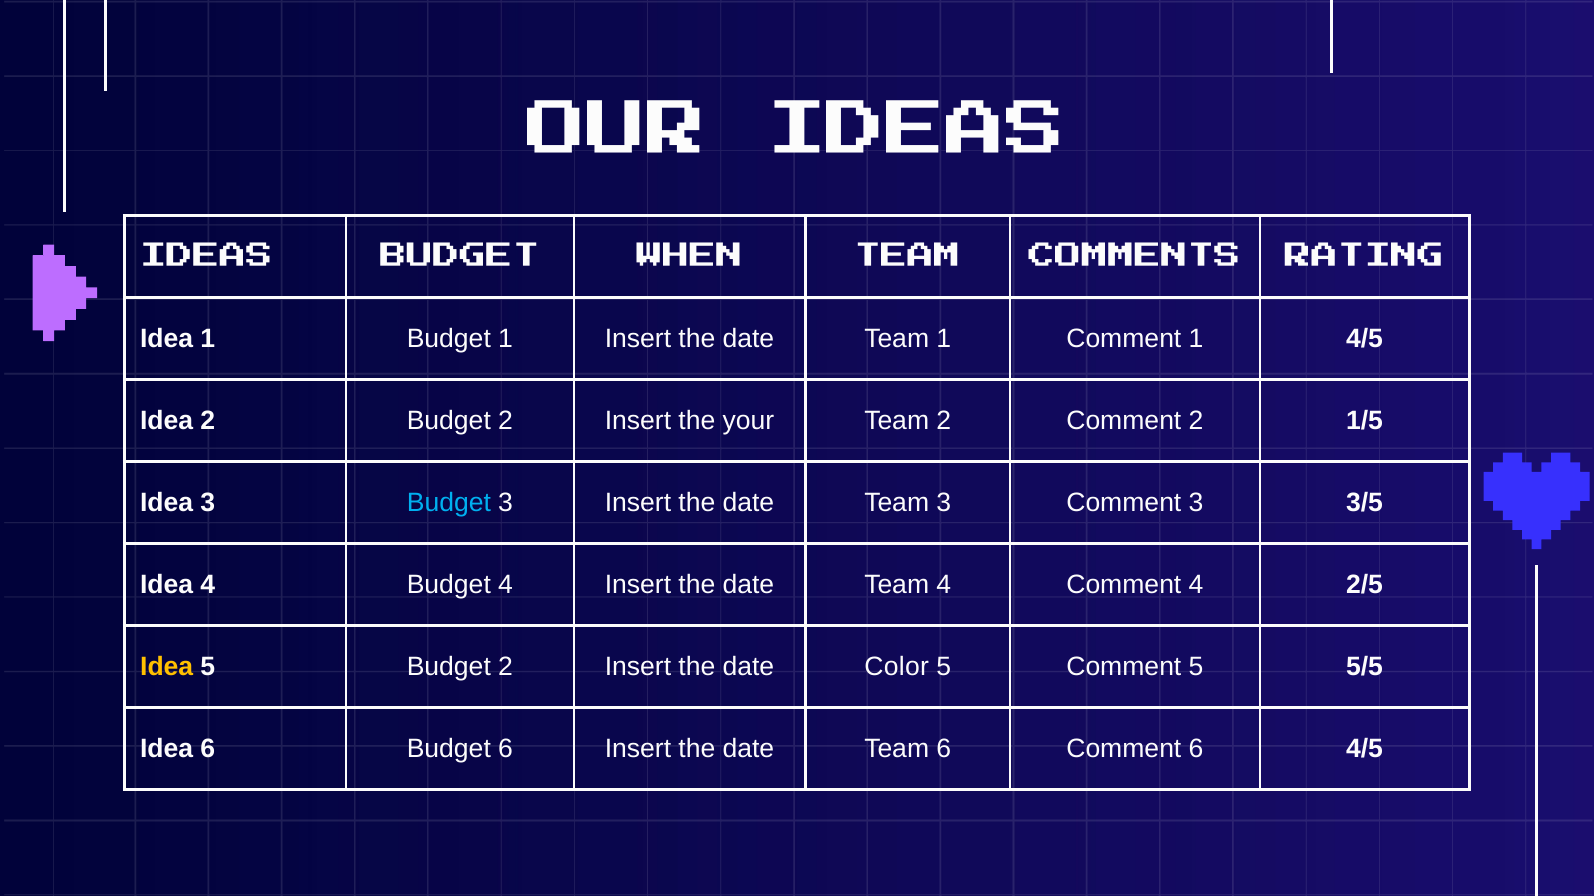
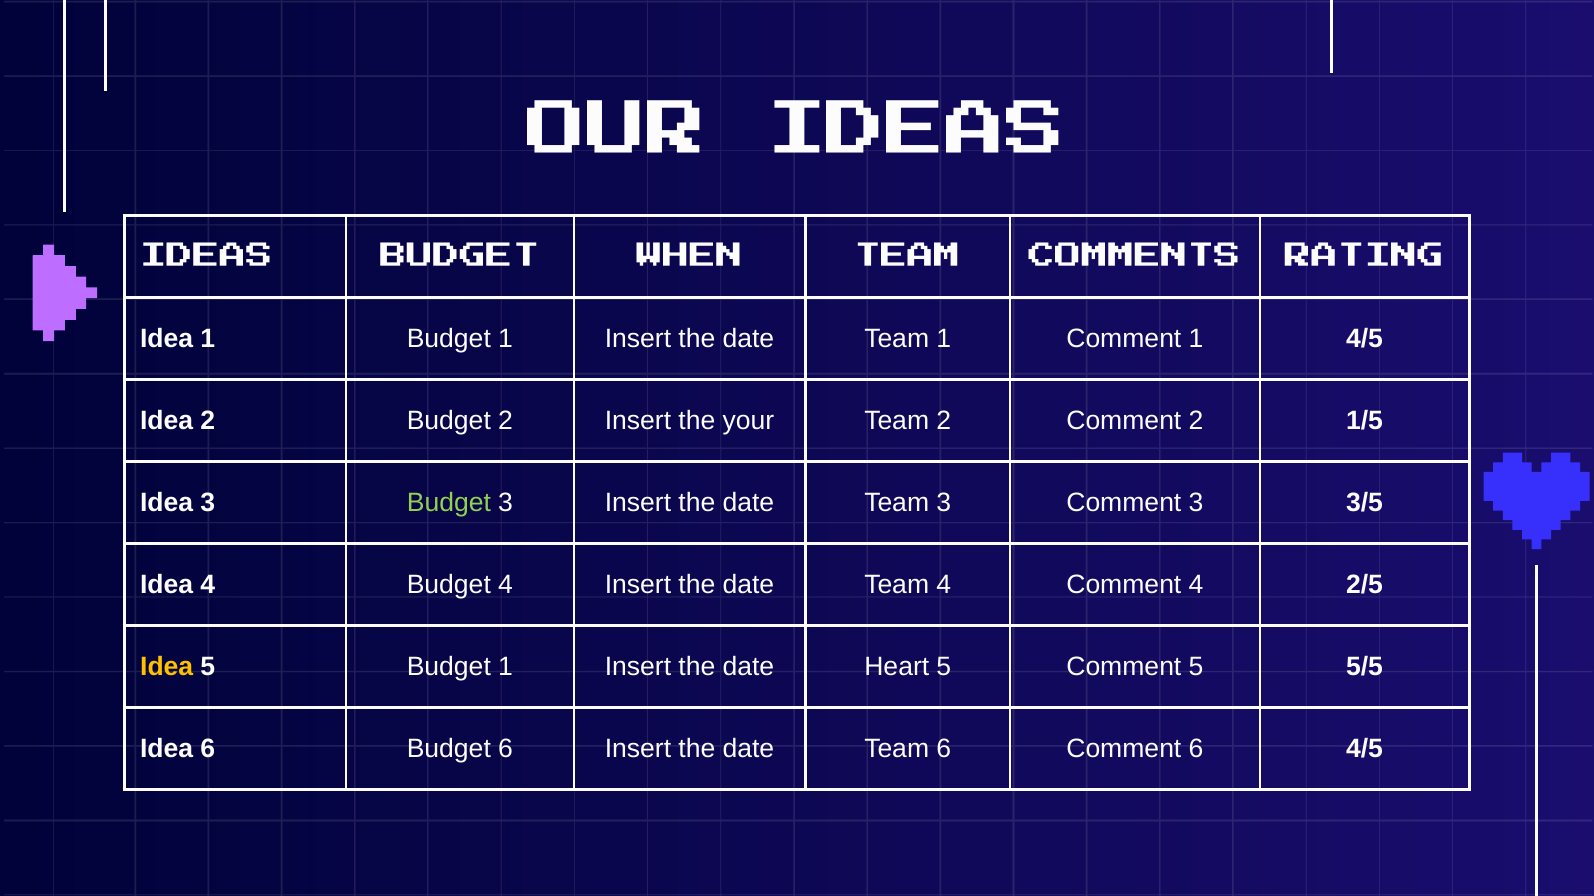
Budget colour: light blue -> light green (449, 503)
5 Budget 2: 2 -> 1 (506, 667)
Color: Color -> Heart (897, 667)
